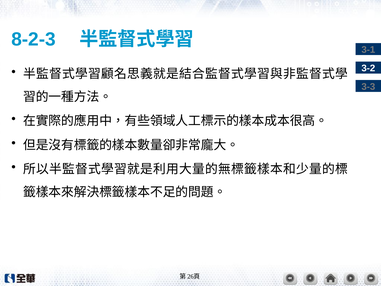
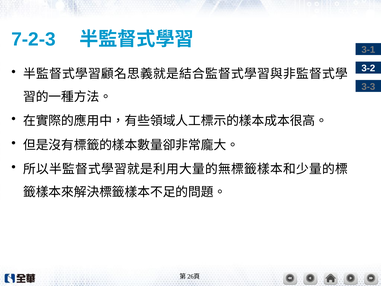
8-2-3: 8-2-3 -> 7-2-3 (33, 39)
